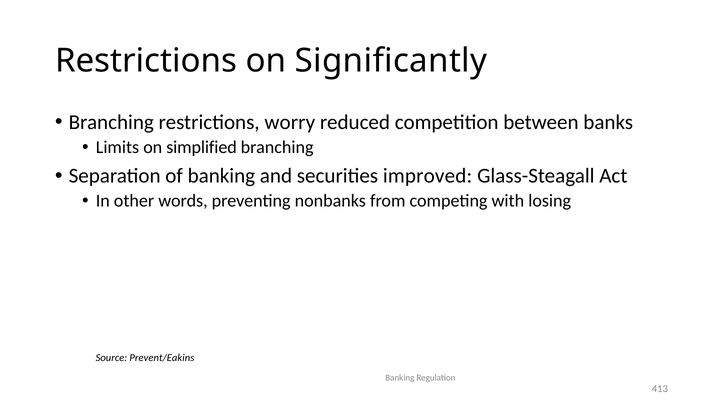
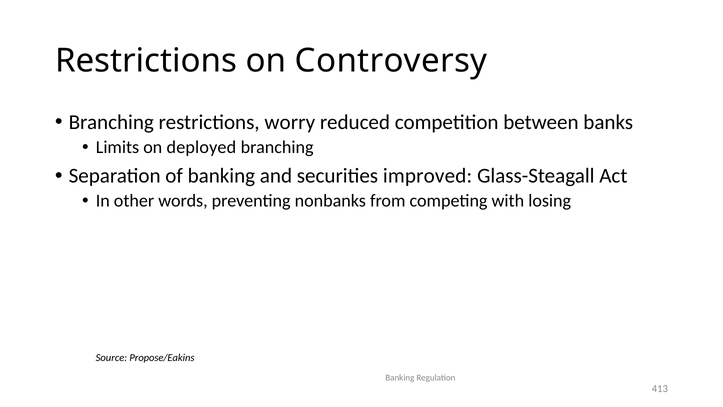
Significantly: Significantly -> Controversy (391, 61)
simplified: simplified -> deployed (201, 147)
Prevent/Eakins: Prevent/Eakins -> Propose/Eakins (162, 358)
